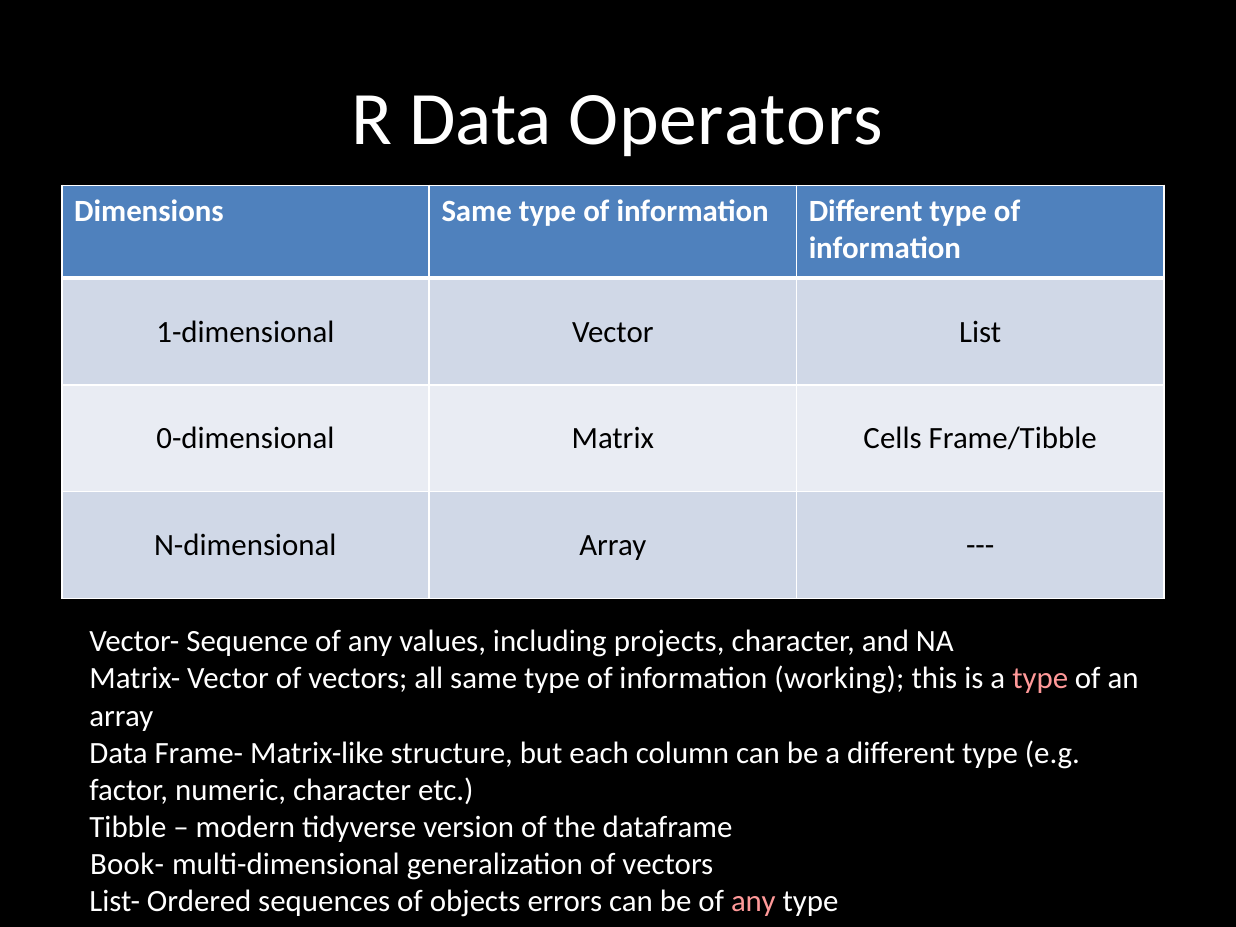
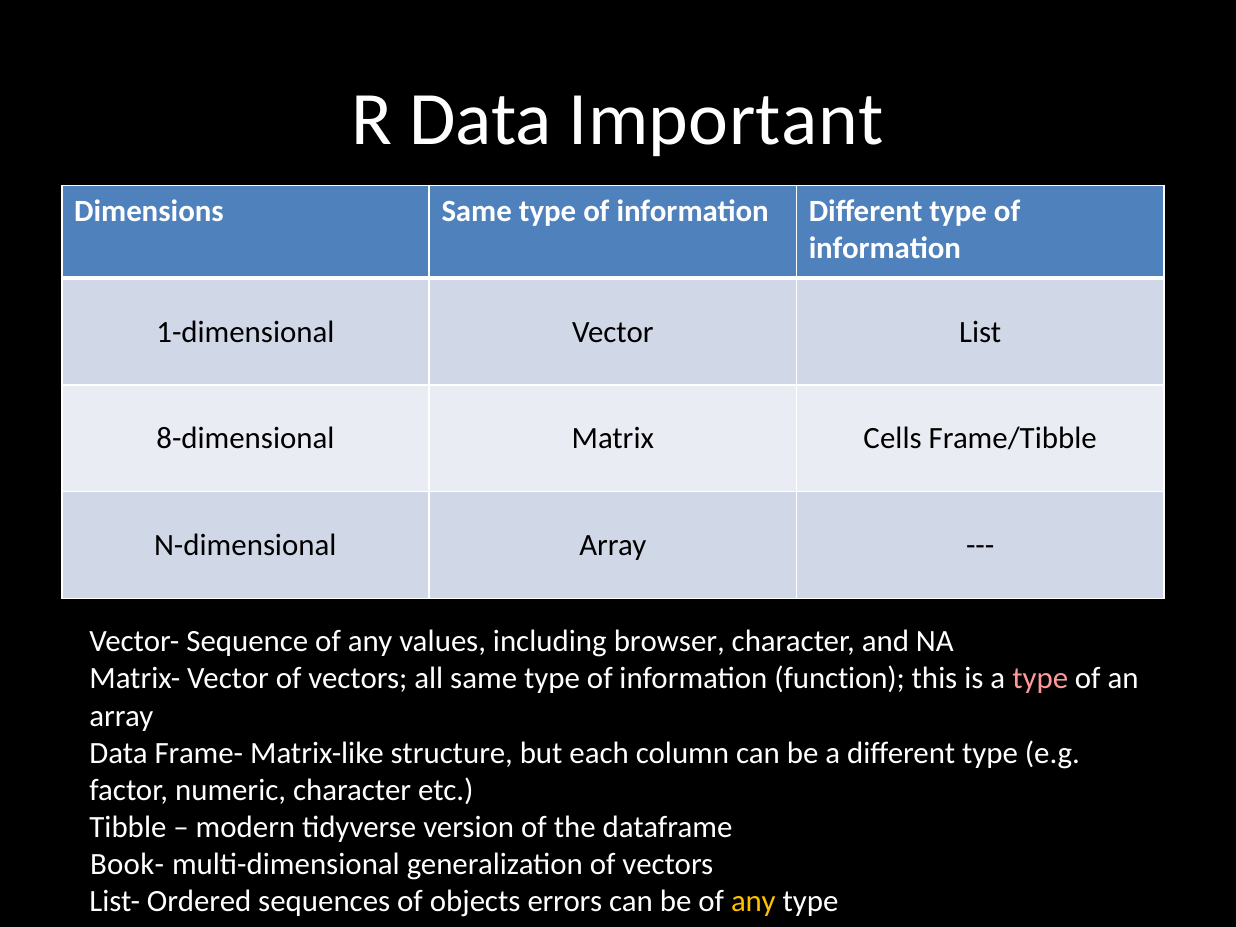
Operators: Operators -> Important (726, 120)
0-dimensional: 0-dimensional -> 8-dimensional (245, 439)
projects: projects -> browser (669, 642)
working: working -> function (840, 679)
any colour: pink -> yellow (753, 901)
